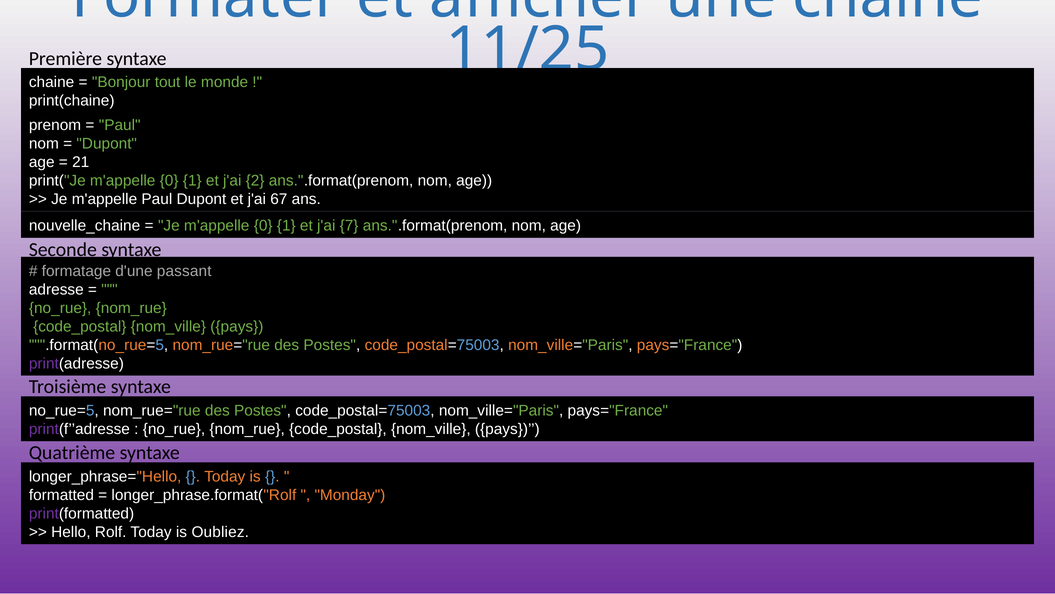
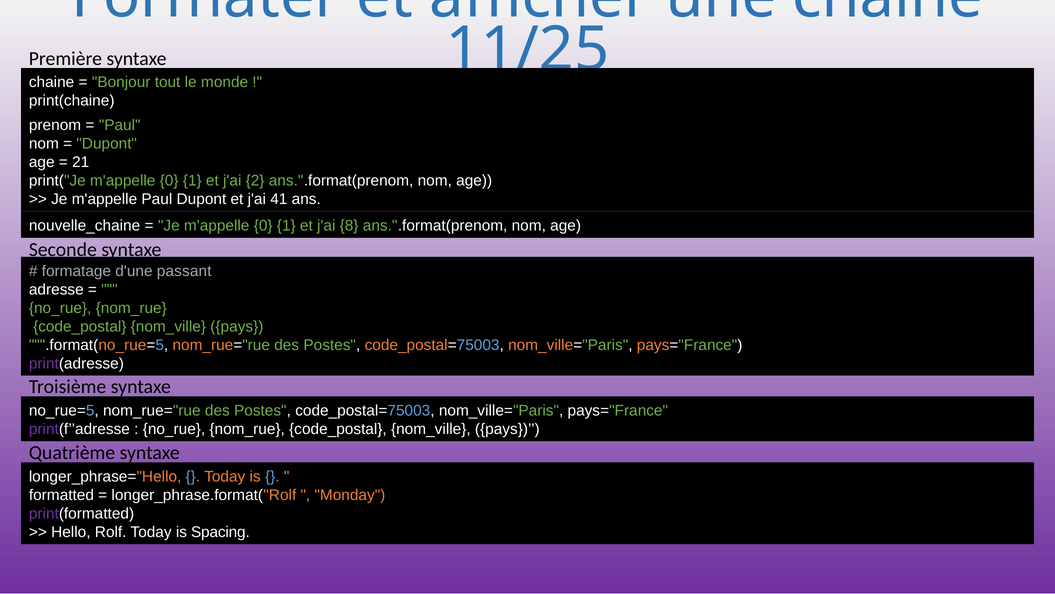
67: 67 -> 41 (279, 199)
7: 7 -> 8 (349, 225)
Oubliez: Oubliez -> Spacing (220, 532)
